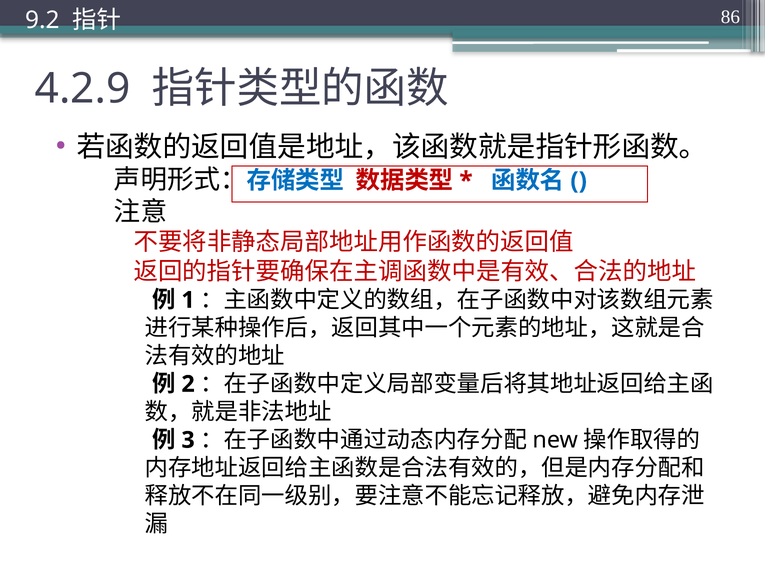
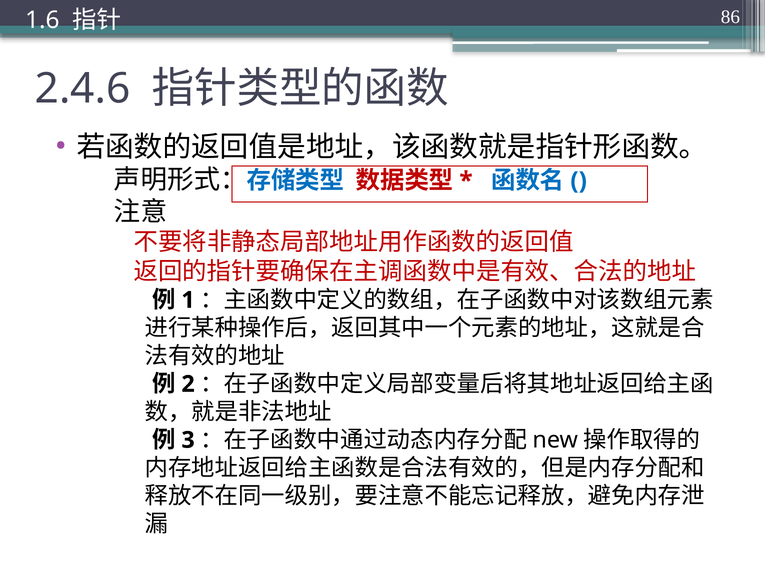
9.2: 9.2 -> 1.6 (43, 20)
4.2.9: 4.2.9 -> 2.4.6 (83, 89)
